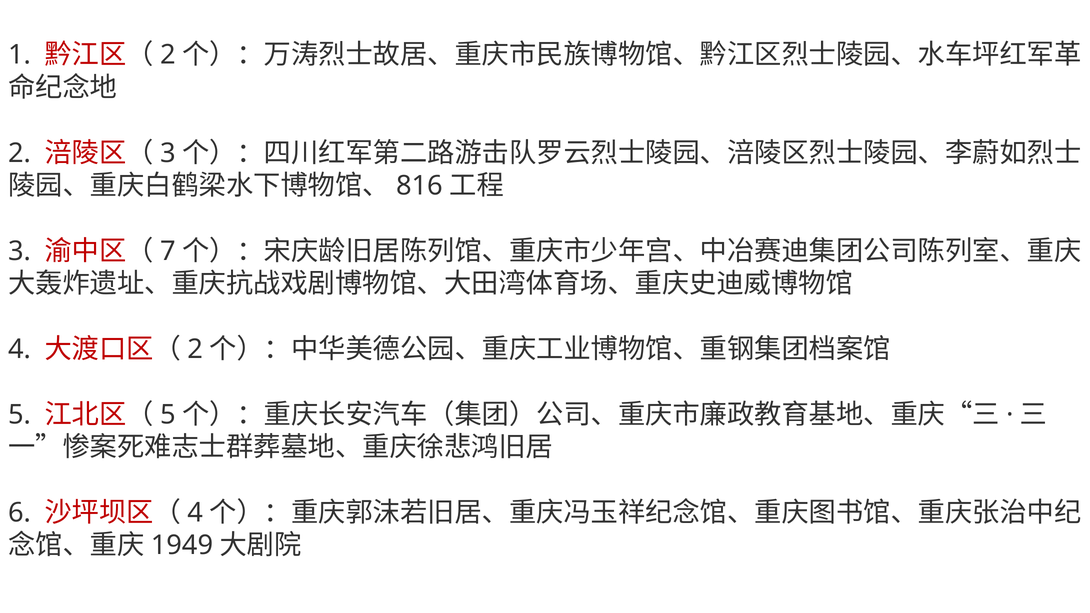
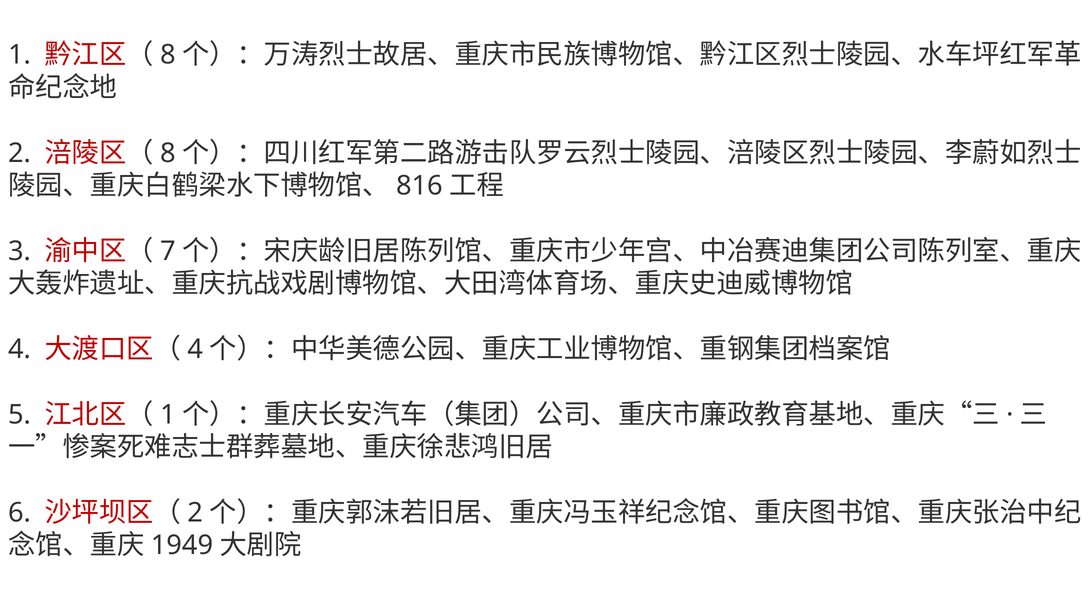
2: 2 -> 8 (168, 55)
3: 3 -> 8 (168, 153)
2: 2 -> 4 (195, 349)
5: 5 -> 1 (168, 415)
4: 4 -> 2 (195, 513)
